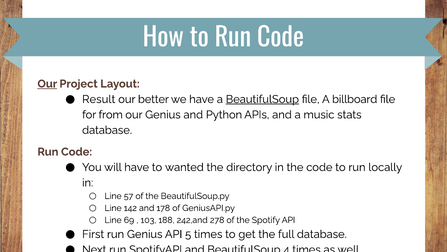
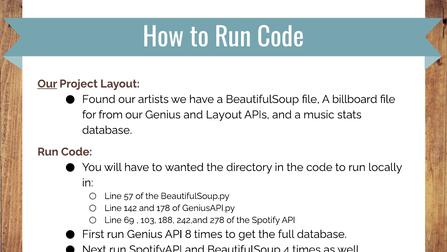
Result: Result -> Found (99, 99)
better: better -> artists (153, 99)
BeautifulSoup underline: present -> none (262, 99)
and Python: Python -> Layout (224, 114)
5: 5 -> 8 (188, 234)
